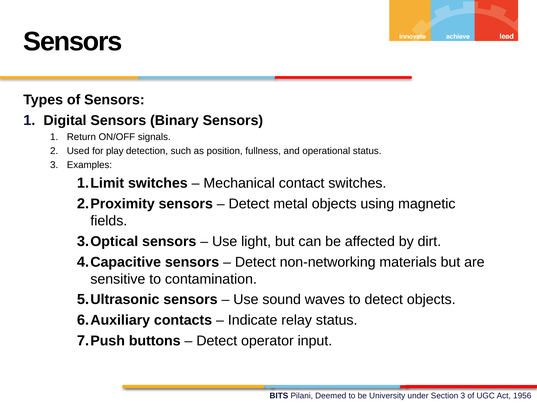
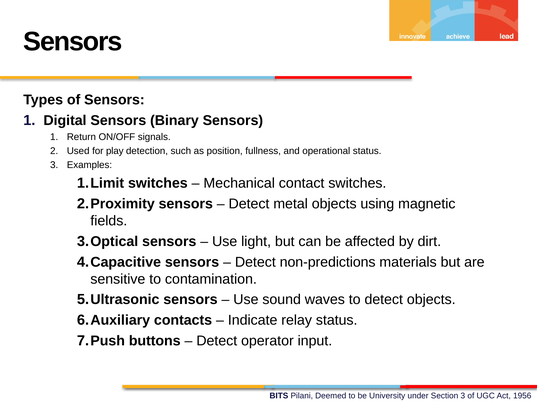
non-networking: non-networking -> non-predictions (328, 262)
